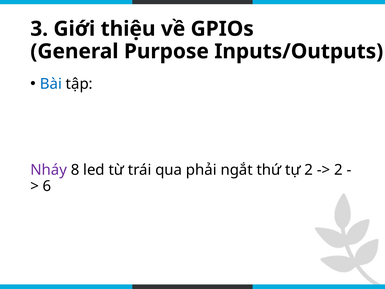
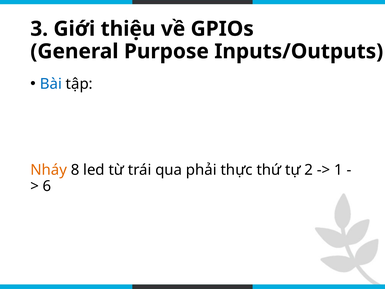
Nháy colour: purple -> orange (49, 170)
ngắt: ngắt -> thực (237, 170)
2: 2 -> 1 (338, 170)
